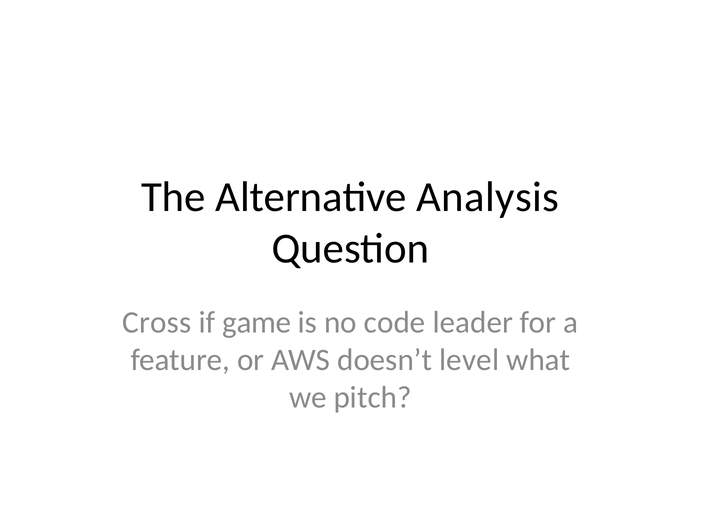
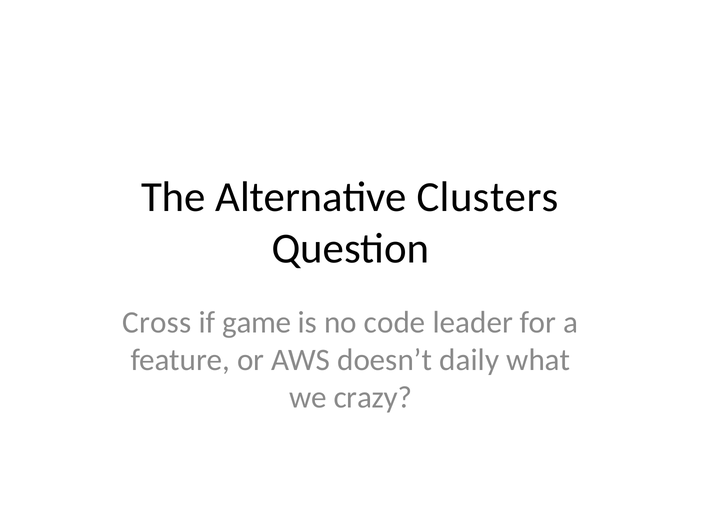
Analysis: Analysis -> Clusters (488, 197)
level: level -> daily (469, 360)
pitch: pitch -> crazy (373, 397)
